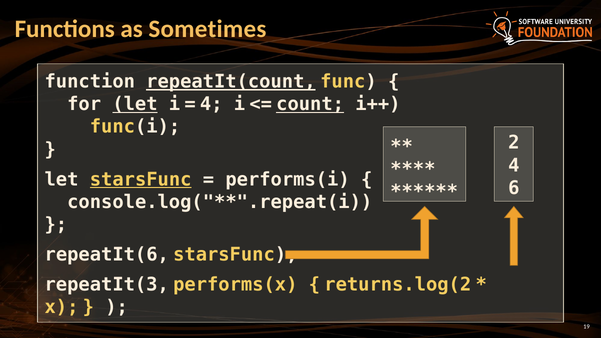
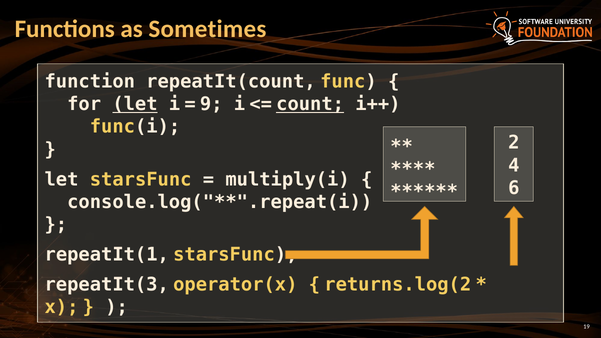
repeatIt(count underline: present -> none (231, 82)
4: 4 -> 9 (211, 104)
starsFunc underline: present -> none (141, 179)
performs(i: performs(i -> multiply(i (288, 179)
repeatIt(6: repeatIt(6 -> repeatIt(1 (107, 255)
performs(x: performs(x -> operator(x (235, 285)
